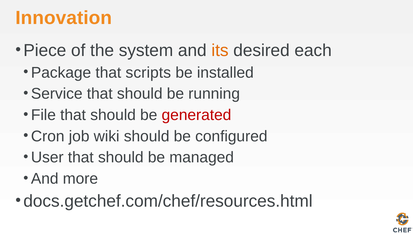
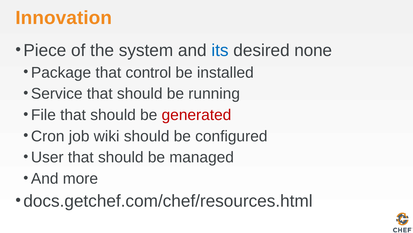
its colour: orange -> blue (220, 50)
each: each -> none (313, 50)
scripts: scripts -> control (148, 72)
